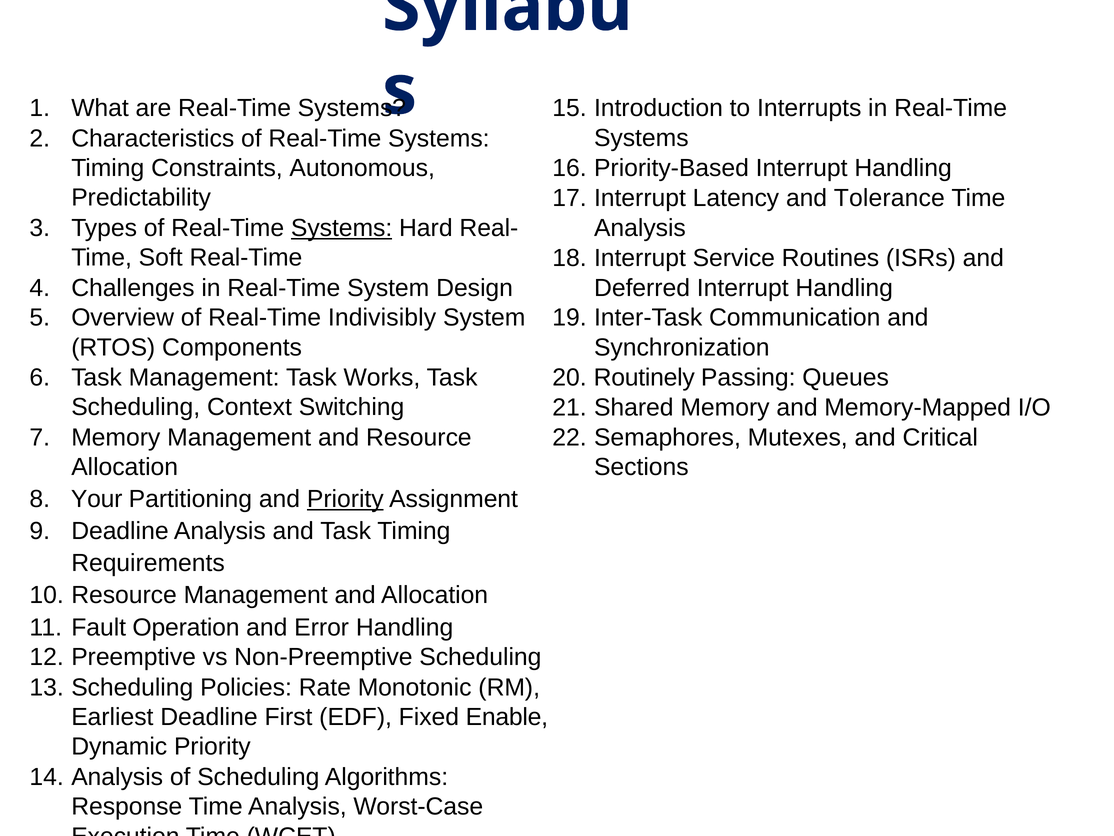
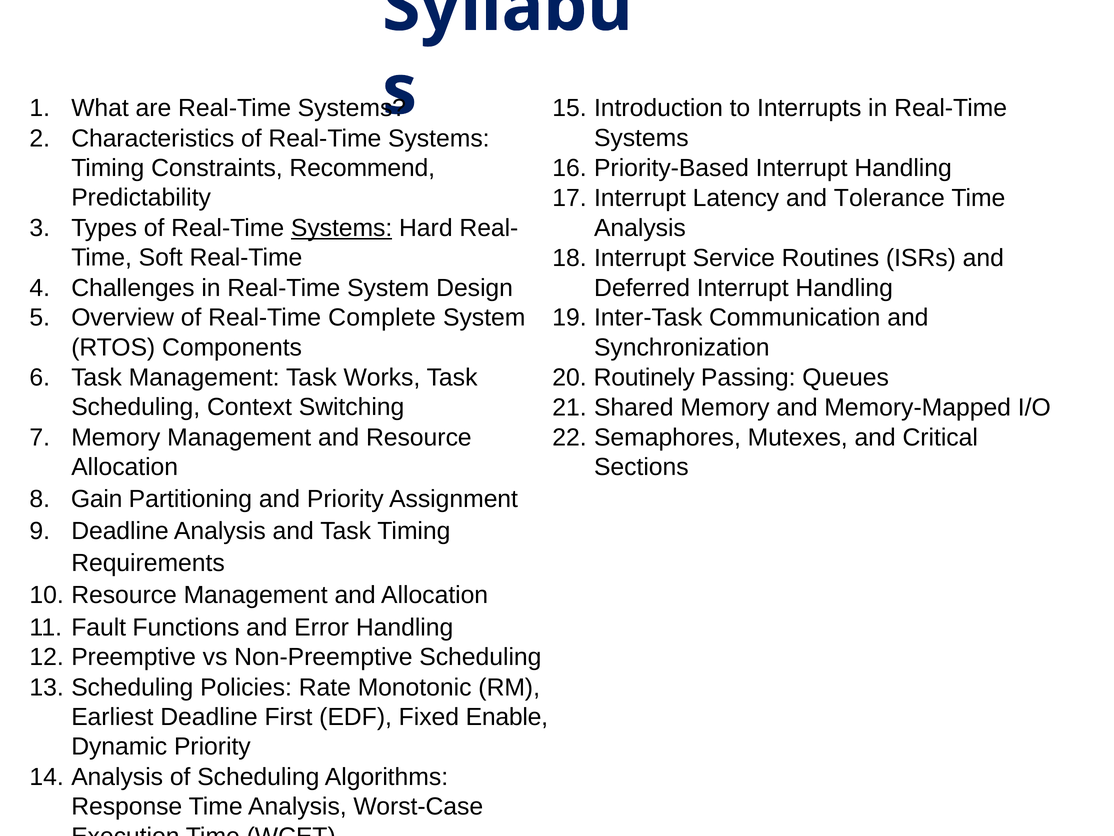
Autonomous: Autonomous -> Recommend (362, 168)
Indivisibly: Indivisibly -> Complete (382, 317)
Your: Your -> Gain (97, 499)
Priority underline: present -> none (345, 499)
Operation: Operation -> Functions (186, 627)
